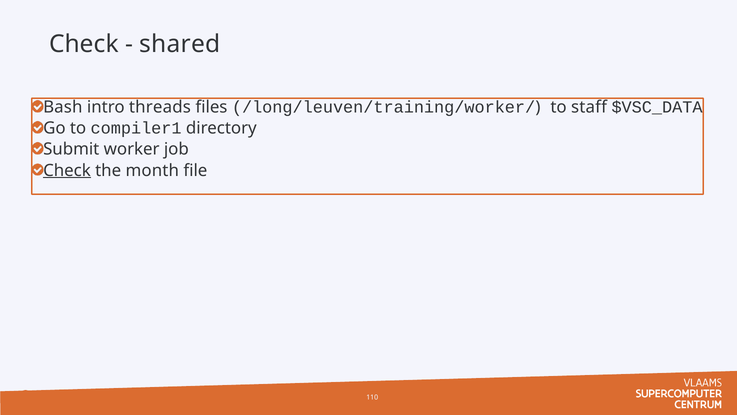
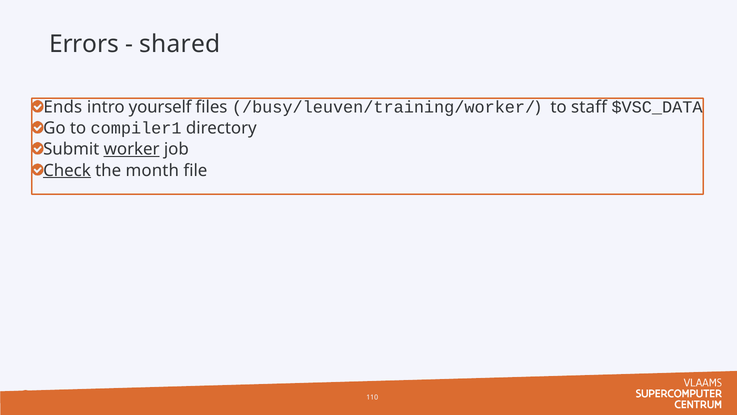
Check: Check -> Errors (84, 44)
Bash: Bash -> Ends (63, 107)
threads: threads -> yourself (160, 107)
/long/leuven/training/worker/: /long/leuven/training/worker/ -> /busy/leuven/training/worker/ (384, 107)
worker underline: none -> present (132, 149)
